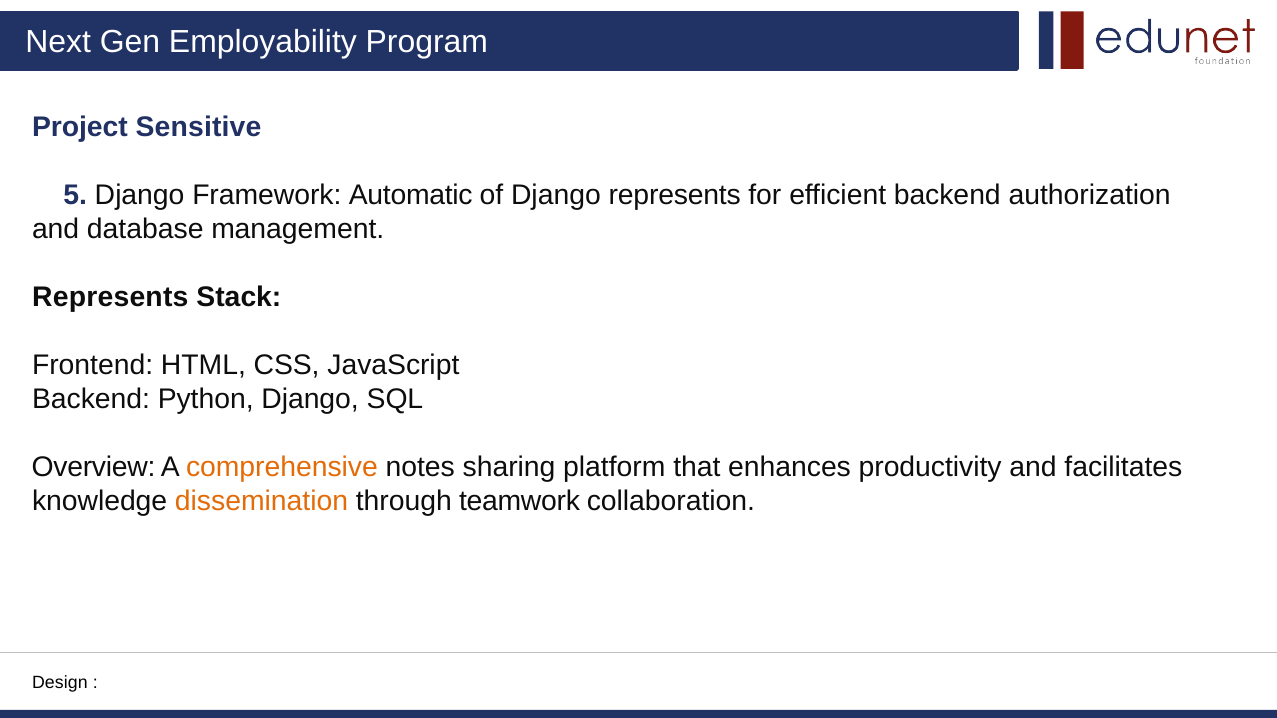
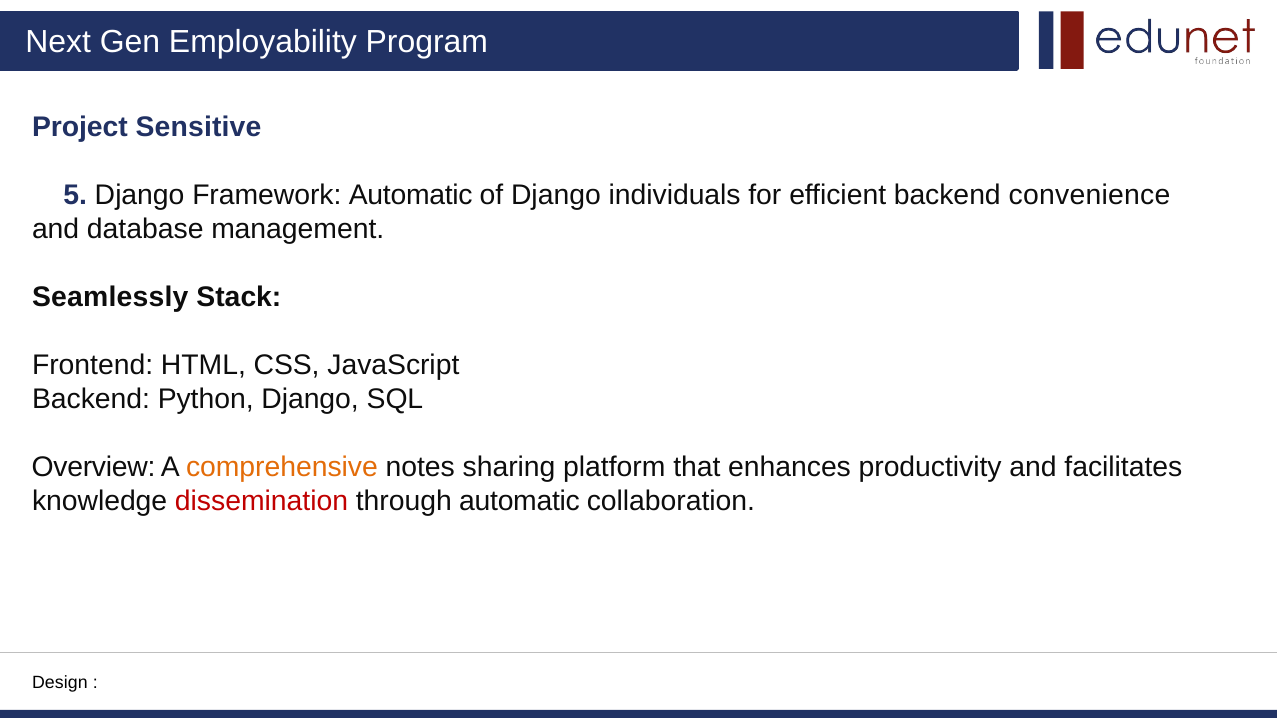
Django represents: represents -> individuals (675, 195)
authorization: authorization -> convenience (1089, 195)
Represents: Represents -> Seamlessly (110, 297)
dissemination colour: orange -> red (262, 501)
through teamwork: teamwork -> automatic (520, 501)
